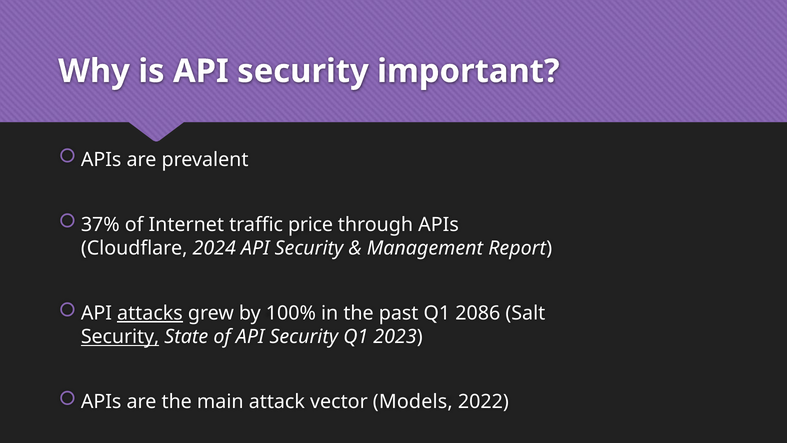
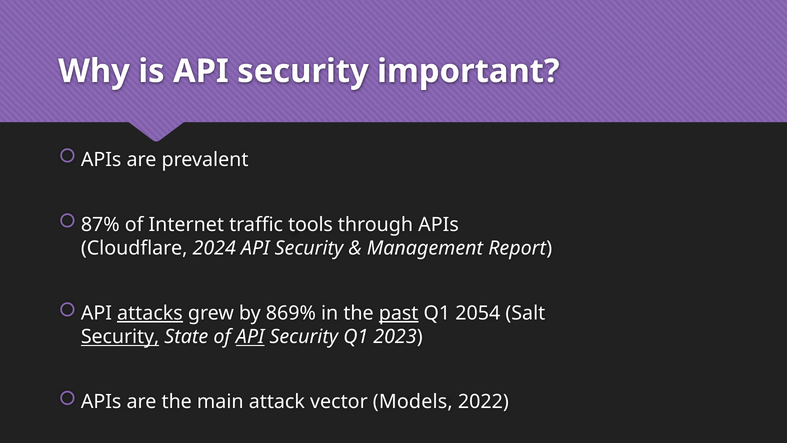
37%: 37% -> 87% (100, 224)
price: price -> tools (311, 224)
100%: 100% -> 869% (291, 313)
past underline: none -> present (399, 313)
2086: 2086 -> 2054 (478, 313)
API underline: none -> present (250, 337)
